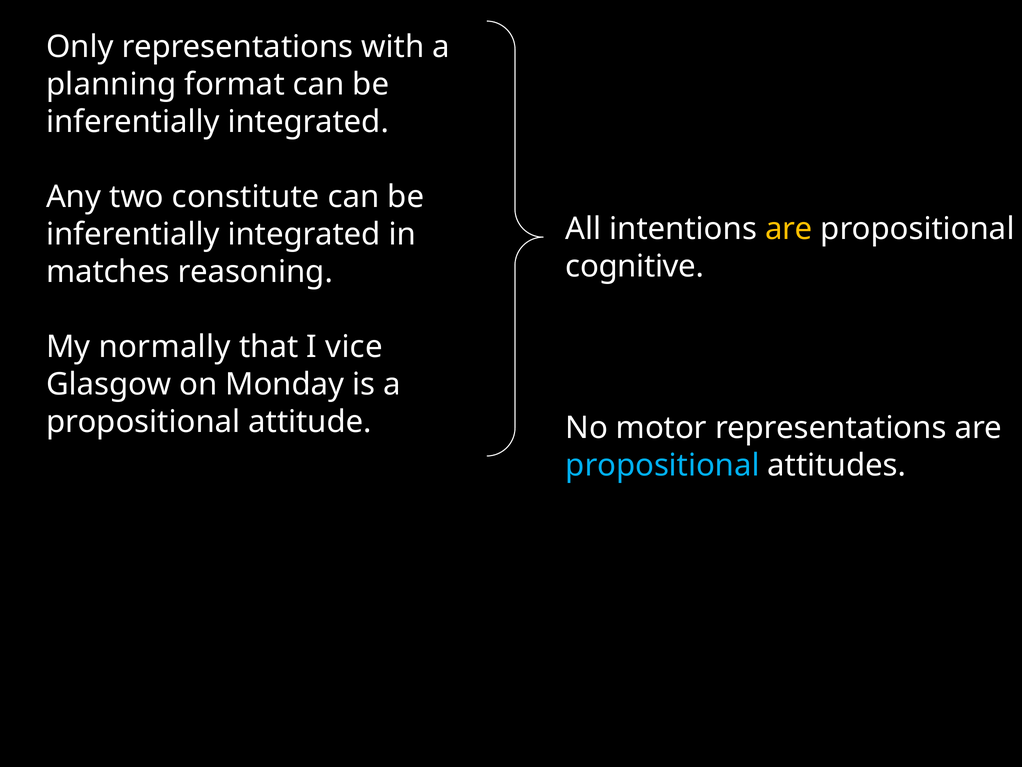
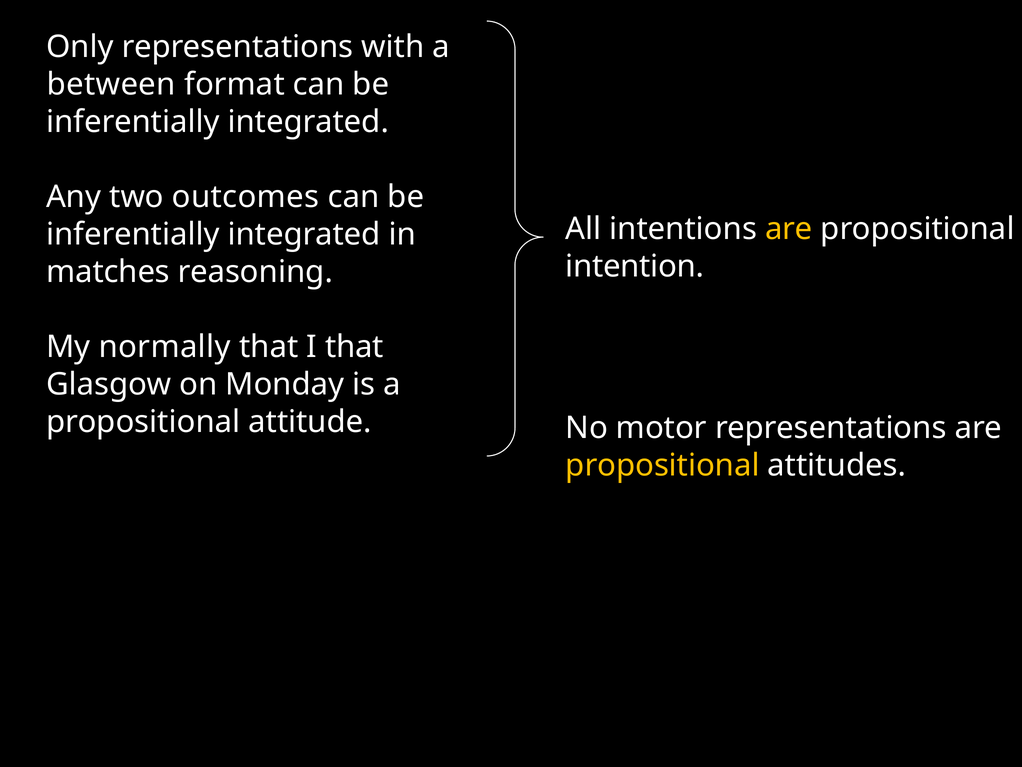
planning: planning -> between (111, 84)
constitute: constitute -> outcomes (246, 197)
cognitive: cognitive -> intention (635, 266)
I vice: vice -> that (354, 347)
propositional colour: light blue -> yellow (662, 465)
